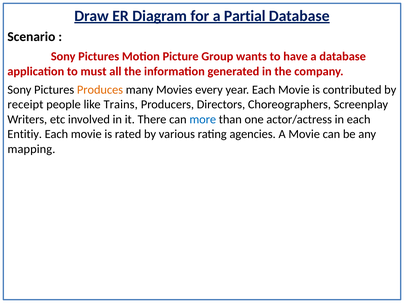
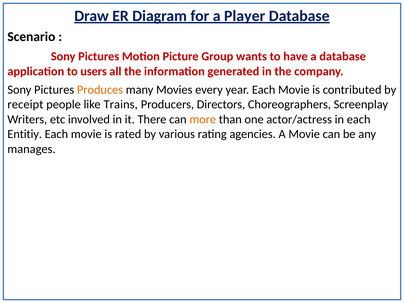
Partial: Partial -> Player (245, 16)
must: must -> users (94, 72)
more colour: blue -> orange (203, 119)
mapping: mapping -> manages (32, 149)
